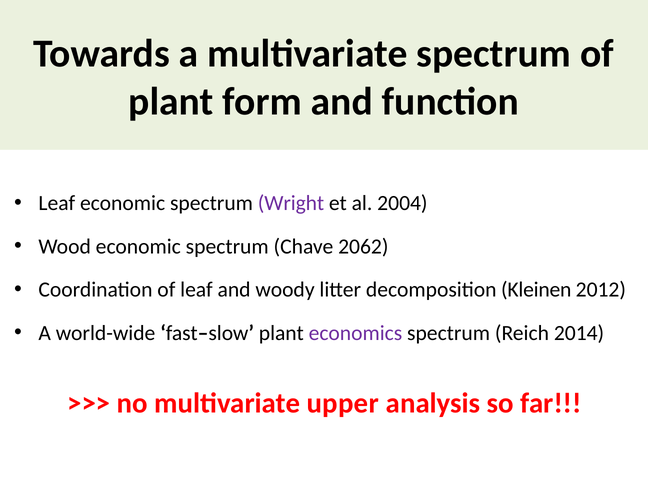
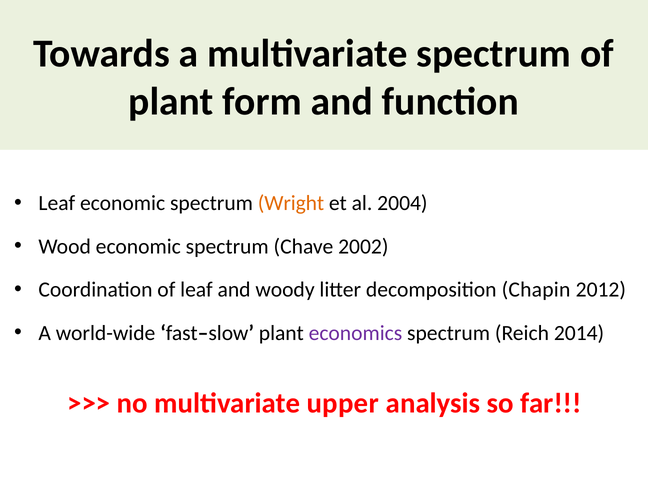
Wright colour: purple -> orange (291, 203)
2062: 2062 -> 2002 (363, 247)
Kleinen: Kleinen -> Chapin (536, 290)
